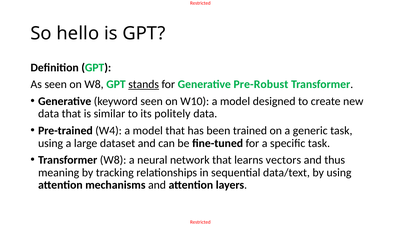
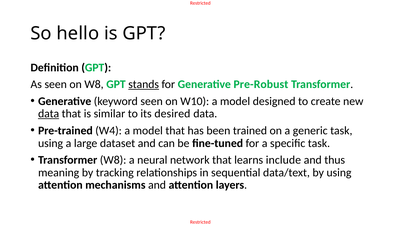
data underline: none -> present (49, 114)
politely: politely -> desired (172, 114)
vectors: vectors -> include (283, 160)
